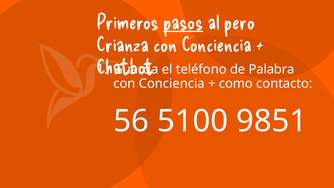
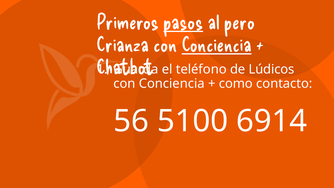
Conciencia underline: none -> present (217, 45)
Palabra: Palabra -> Lúdicos (272, 69)
9851: 9851 -> 6914 (272, 121)
